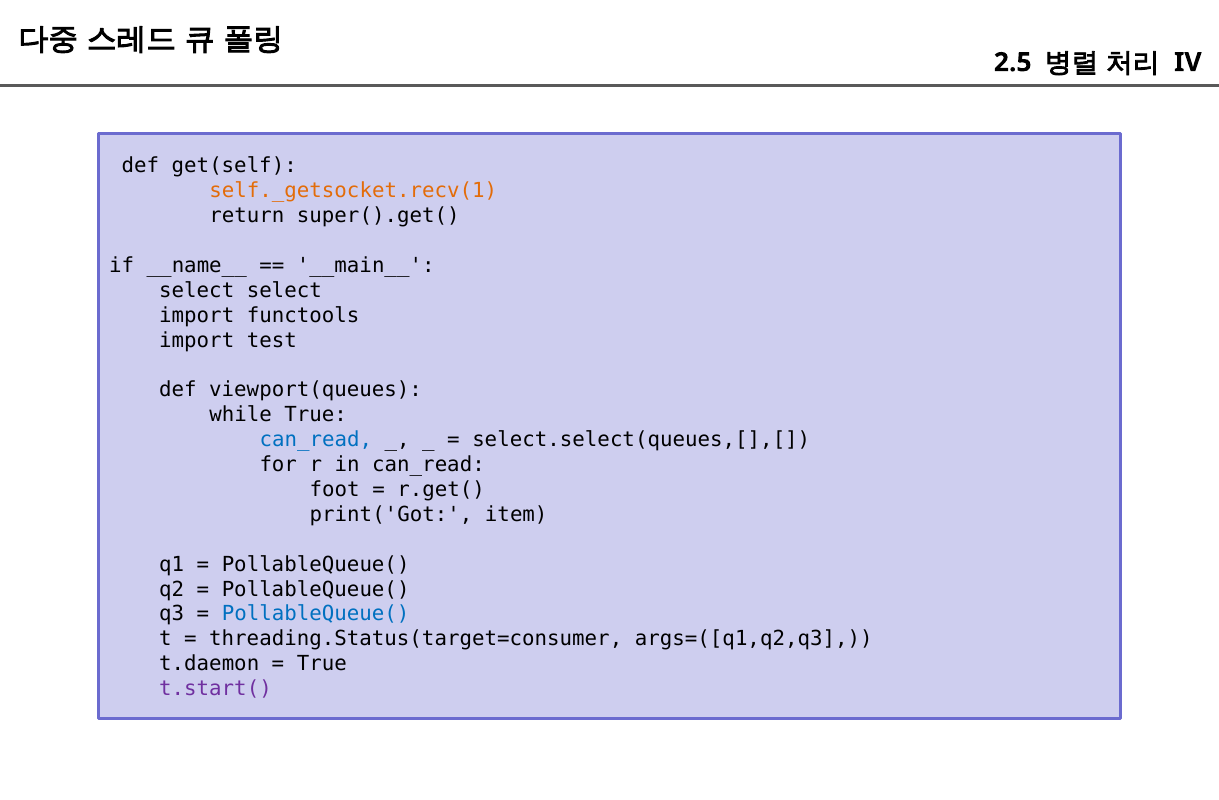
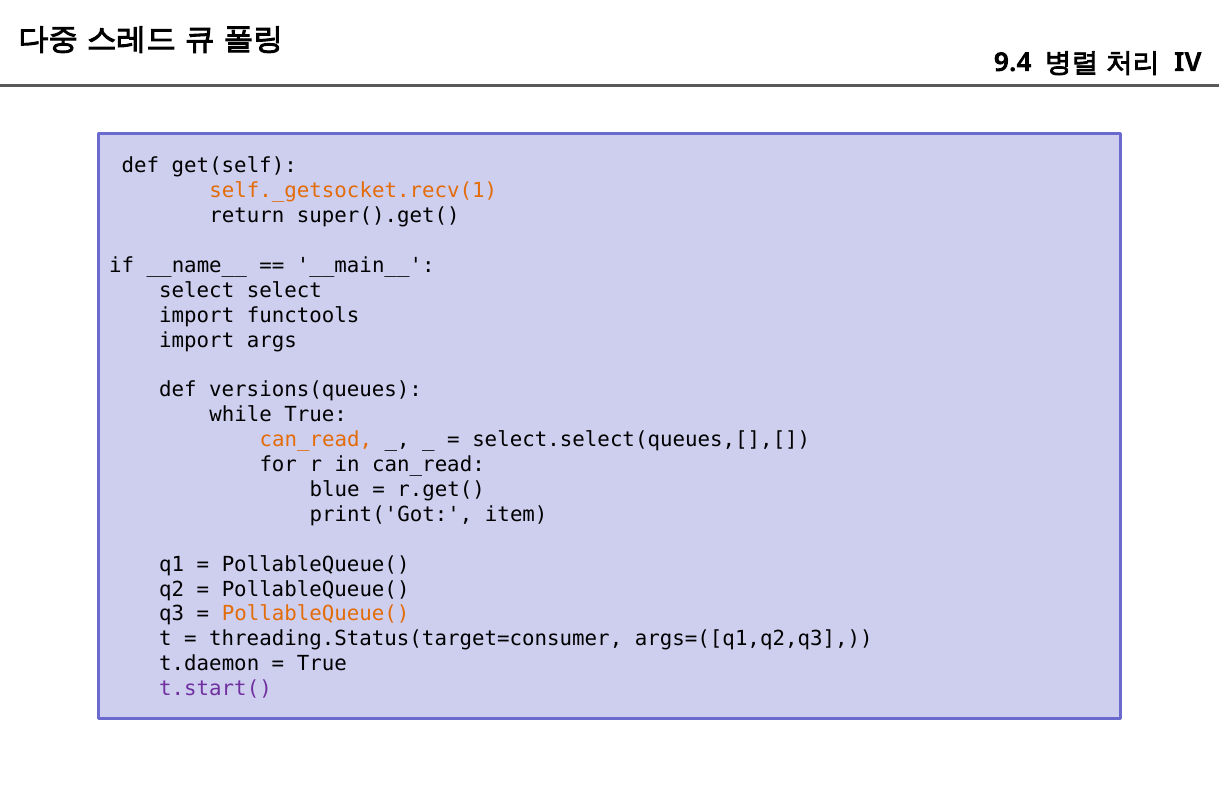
2.5: 2.5 -> 9.4 (1013, 62)
test: test -> args (272, 340)
viewport(queues: viewport(queues -> versions(queues (316, 390)
can_read colour: blue -> orange (316, 440)
foot: foot -> blue (335, 490)
PollableQueue( colour: blue -> orange (316, 615)
